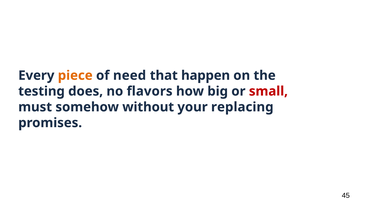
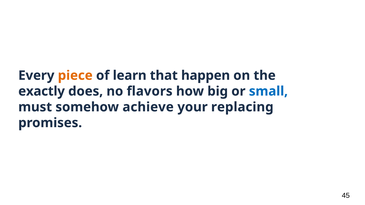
need: need -> learn (130, 76)
testing: testing -> exactly (42, 91)
small colour: red -> blue (268, 91)
without: without -> achieve (148, 107)
